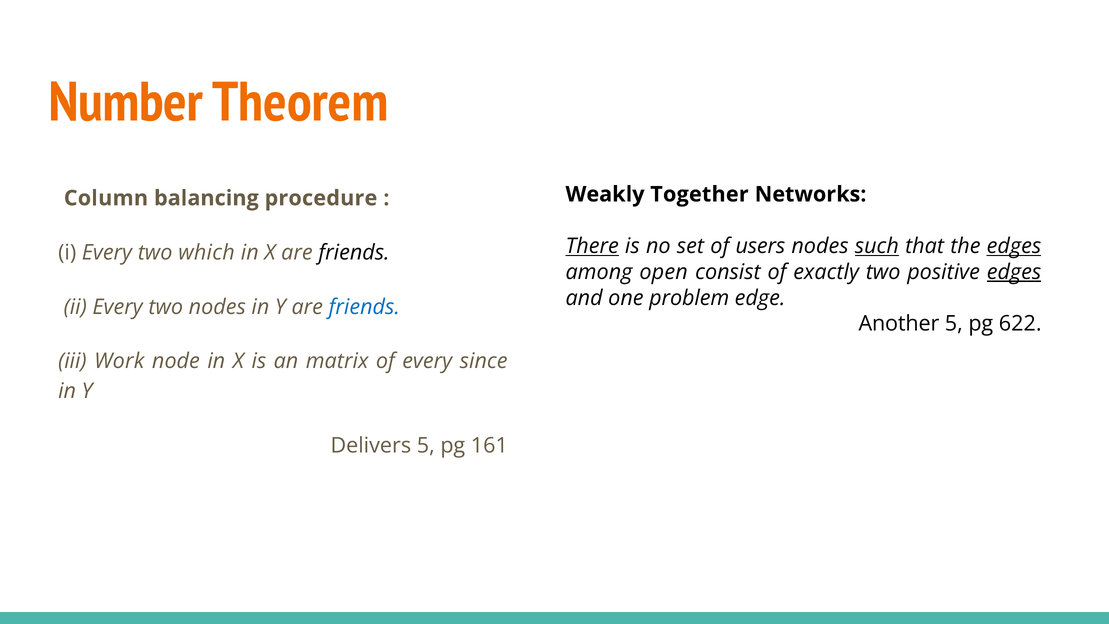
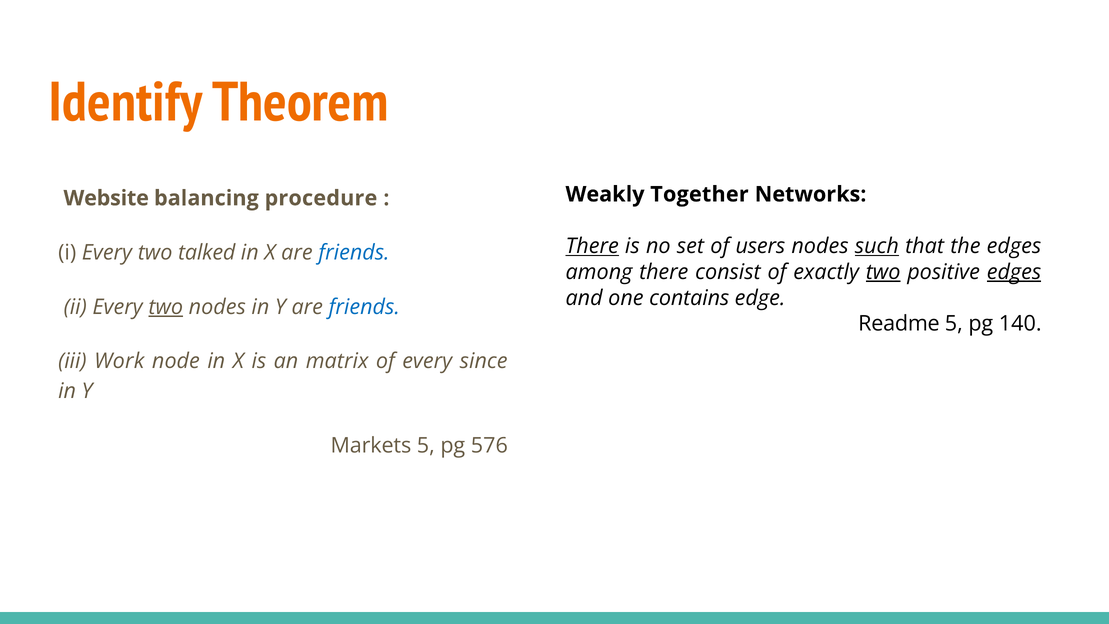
Number: Number -> Identify (126, 102)
Column: Column -> Website (106, 198)
edges underline: present -> none (1014, 246)
which: which -> talked (207, 252)
friends colour: black -> blue (354, 252)
among open: open -> there (664, 272)
two underline: none -> present (883, 272)
problem: problem -> contains (689, 298)
two underline: none -> present (166, 307)
Another: Another -> Readme (899, 324)
622: 622 -> 140 (1020, 324)
Delivers: Delivers -> Markets (371, 445)
161: 161 -> 576 (489, 445)
